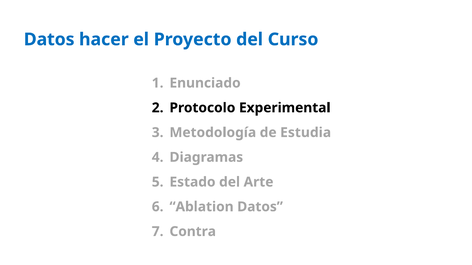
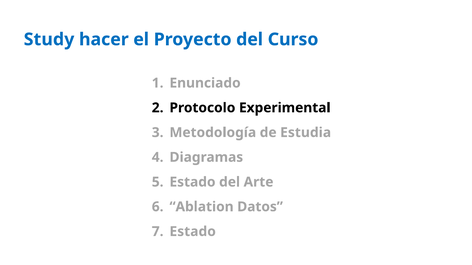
Datos: Datos -> Study (49, 39)
Contra: Contra -> Estado (193, 232)
